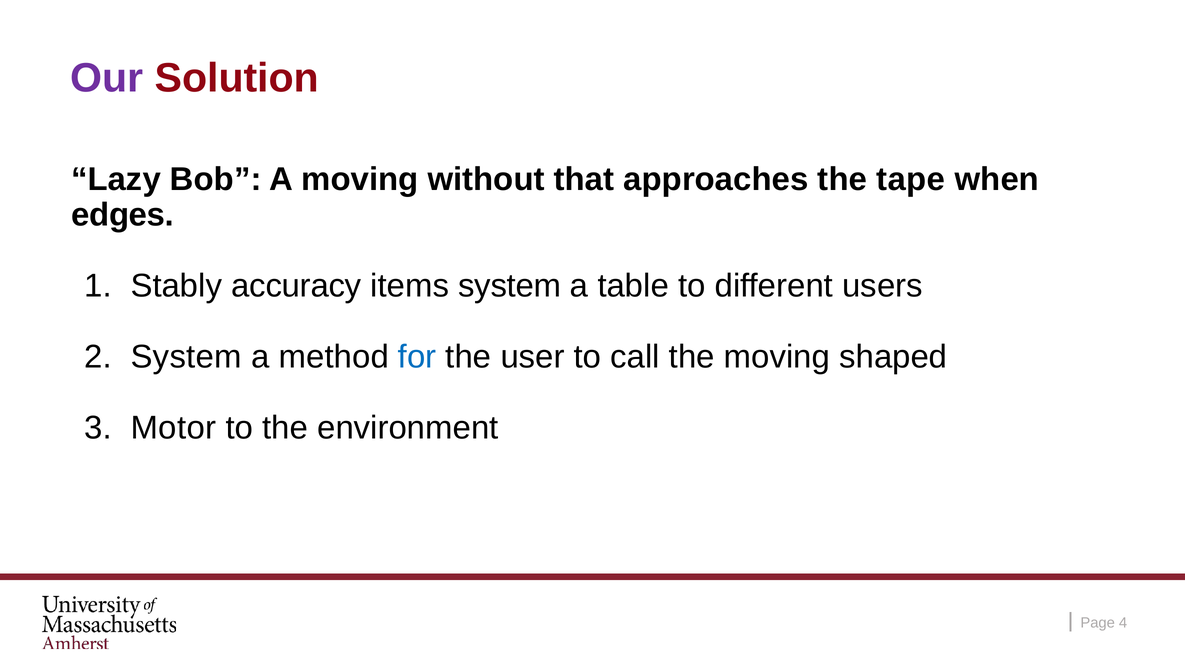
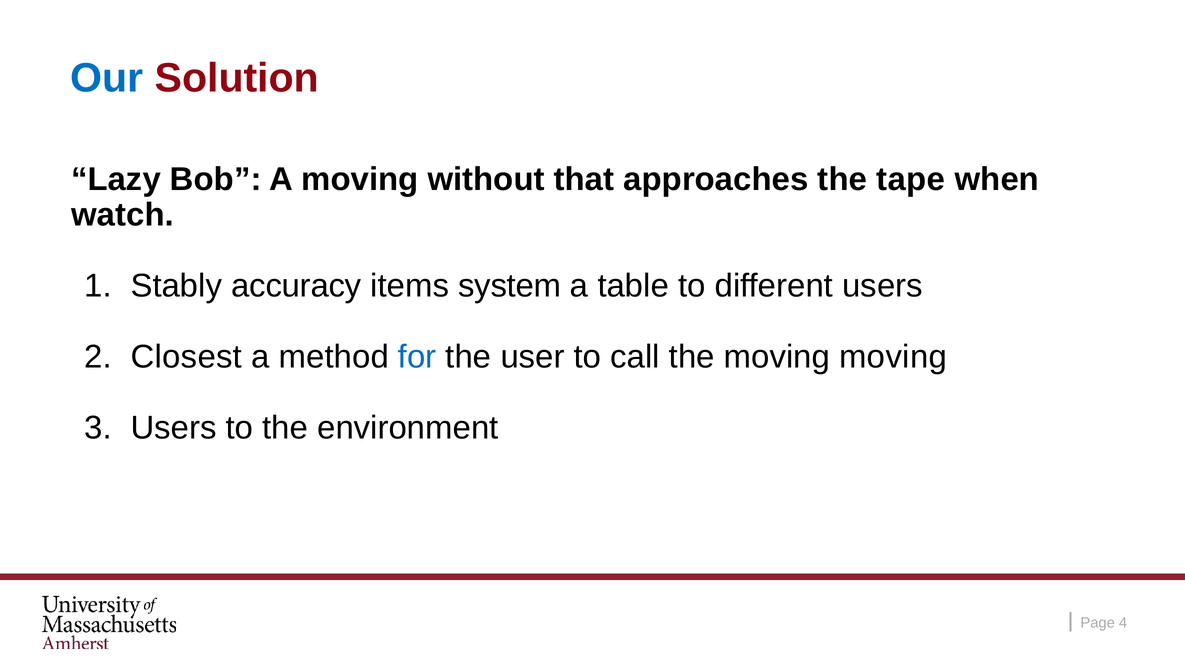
Our colour: purple -> blue (107, 78)
edges: edges -> watch (123, 215)
System: System -> Closest (186, 357)
moving shaped: shaped -> moving (893, 357)
Motor: Motor -> Users (174, 428)
